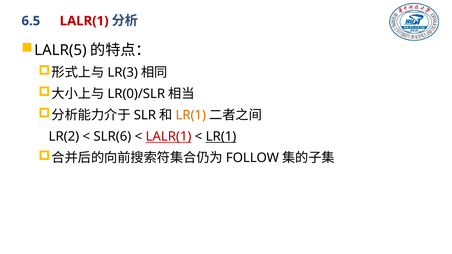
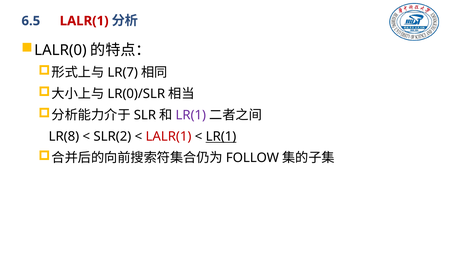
LALR(5: LALR(5 -> LALR(0 (60, 50)
LR(3: LR(3 -> LR(7 (123, 73)
LR(1 colour: orange -> purple (191, 115)
LR(2: LR(2 -> LR(8 (64, 137)
SLR(6: SLR(6 -> SLR(2 (112, 137)
LALR(1 underline: present -> none (168, 137)
